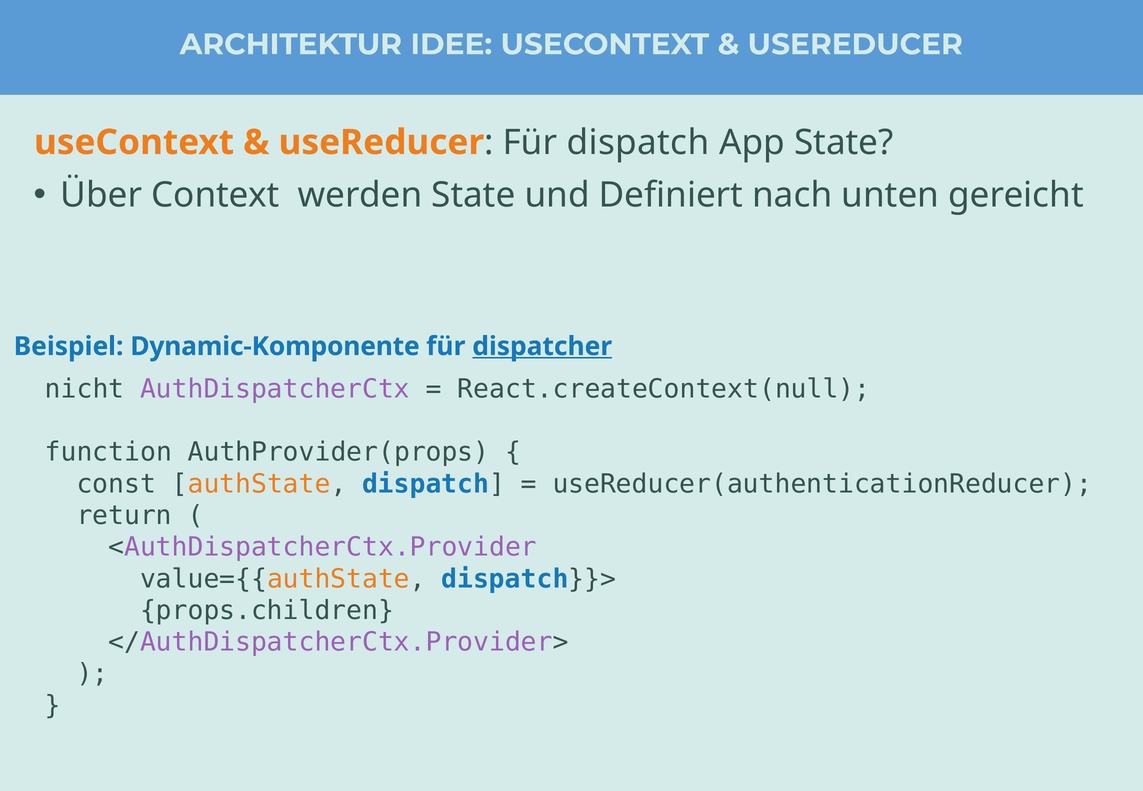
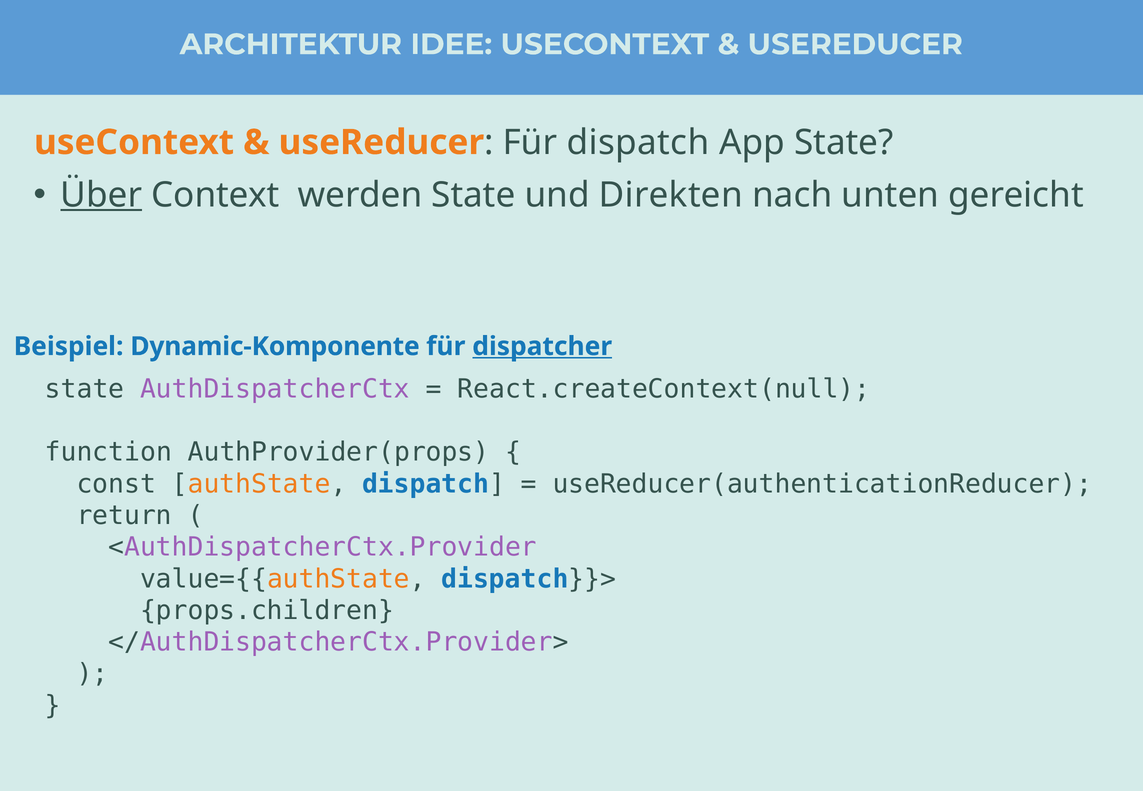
Über underline: none -> present (101, 195)
Definiert: Definiert -> Direkten (671, 195)
nicht: nicht -> state (85, 389)
